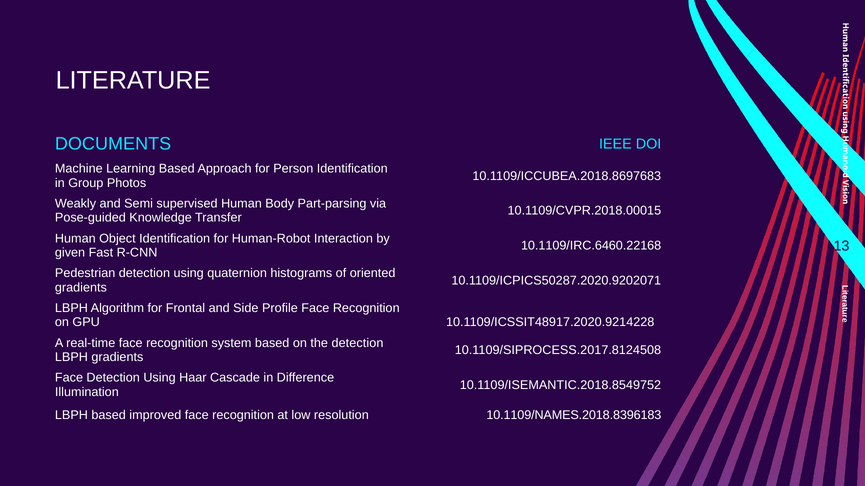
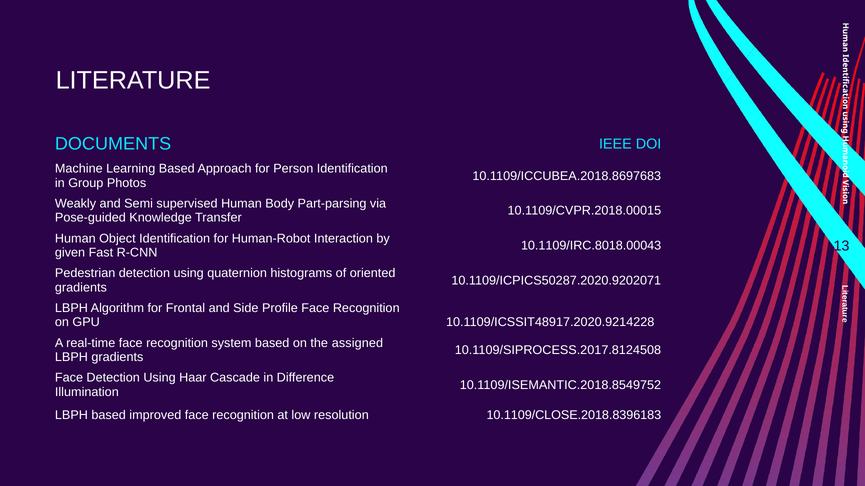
10.1109/IRC.6460.22168: 10.1109/IRC.6460.22168 -> 10.1109/IRC.8018.00043 (591, 246)
the detection: detection -> assigned (357, 343)
10.1109/NAMES.2018.8396183: 10.1109/NAMES.2018.8396183 -> 10.1109/CLOSE.2018.8396183 (574, 415)
